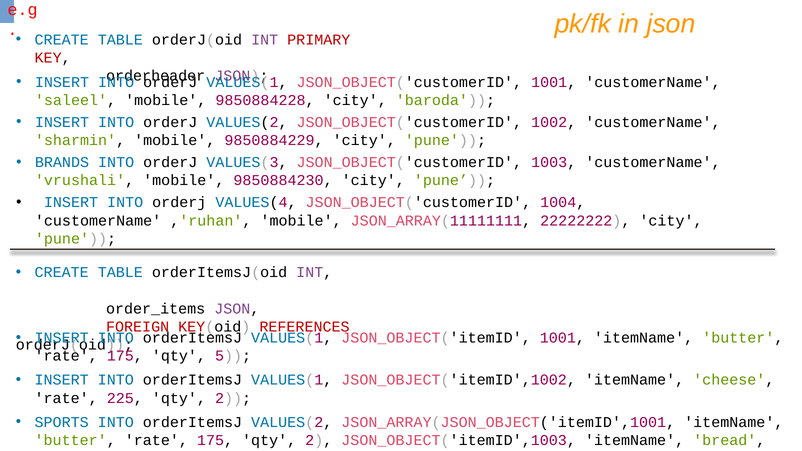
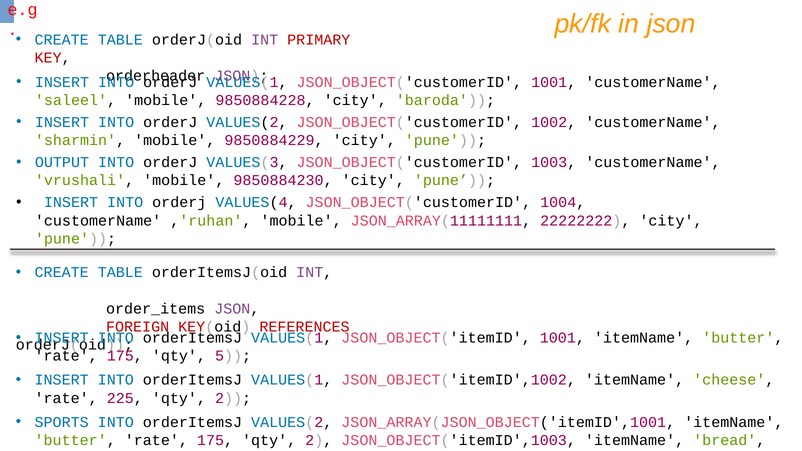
BRANDS: BRANDS -> OUTPUT (62, 162)
